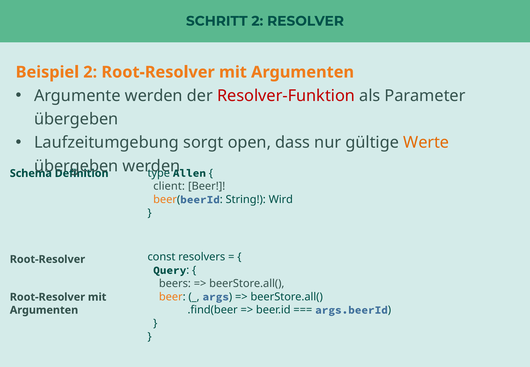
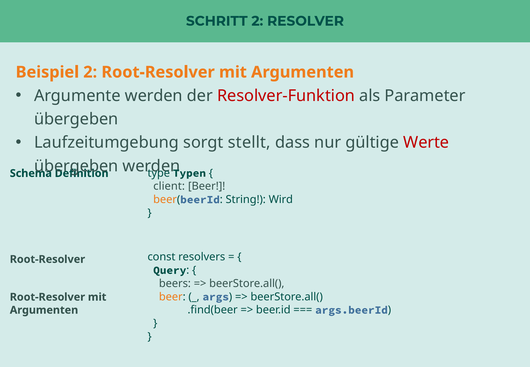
open: open -> stellt (249, 143)
Werte colour: orange -> red (426, 143)
Allen: Allen -> Typen (189, 173)
